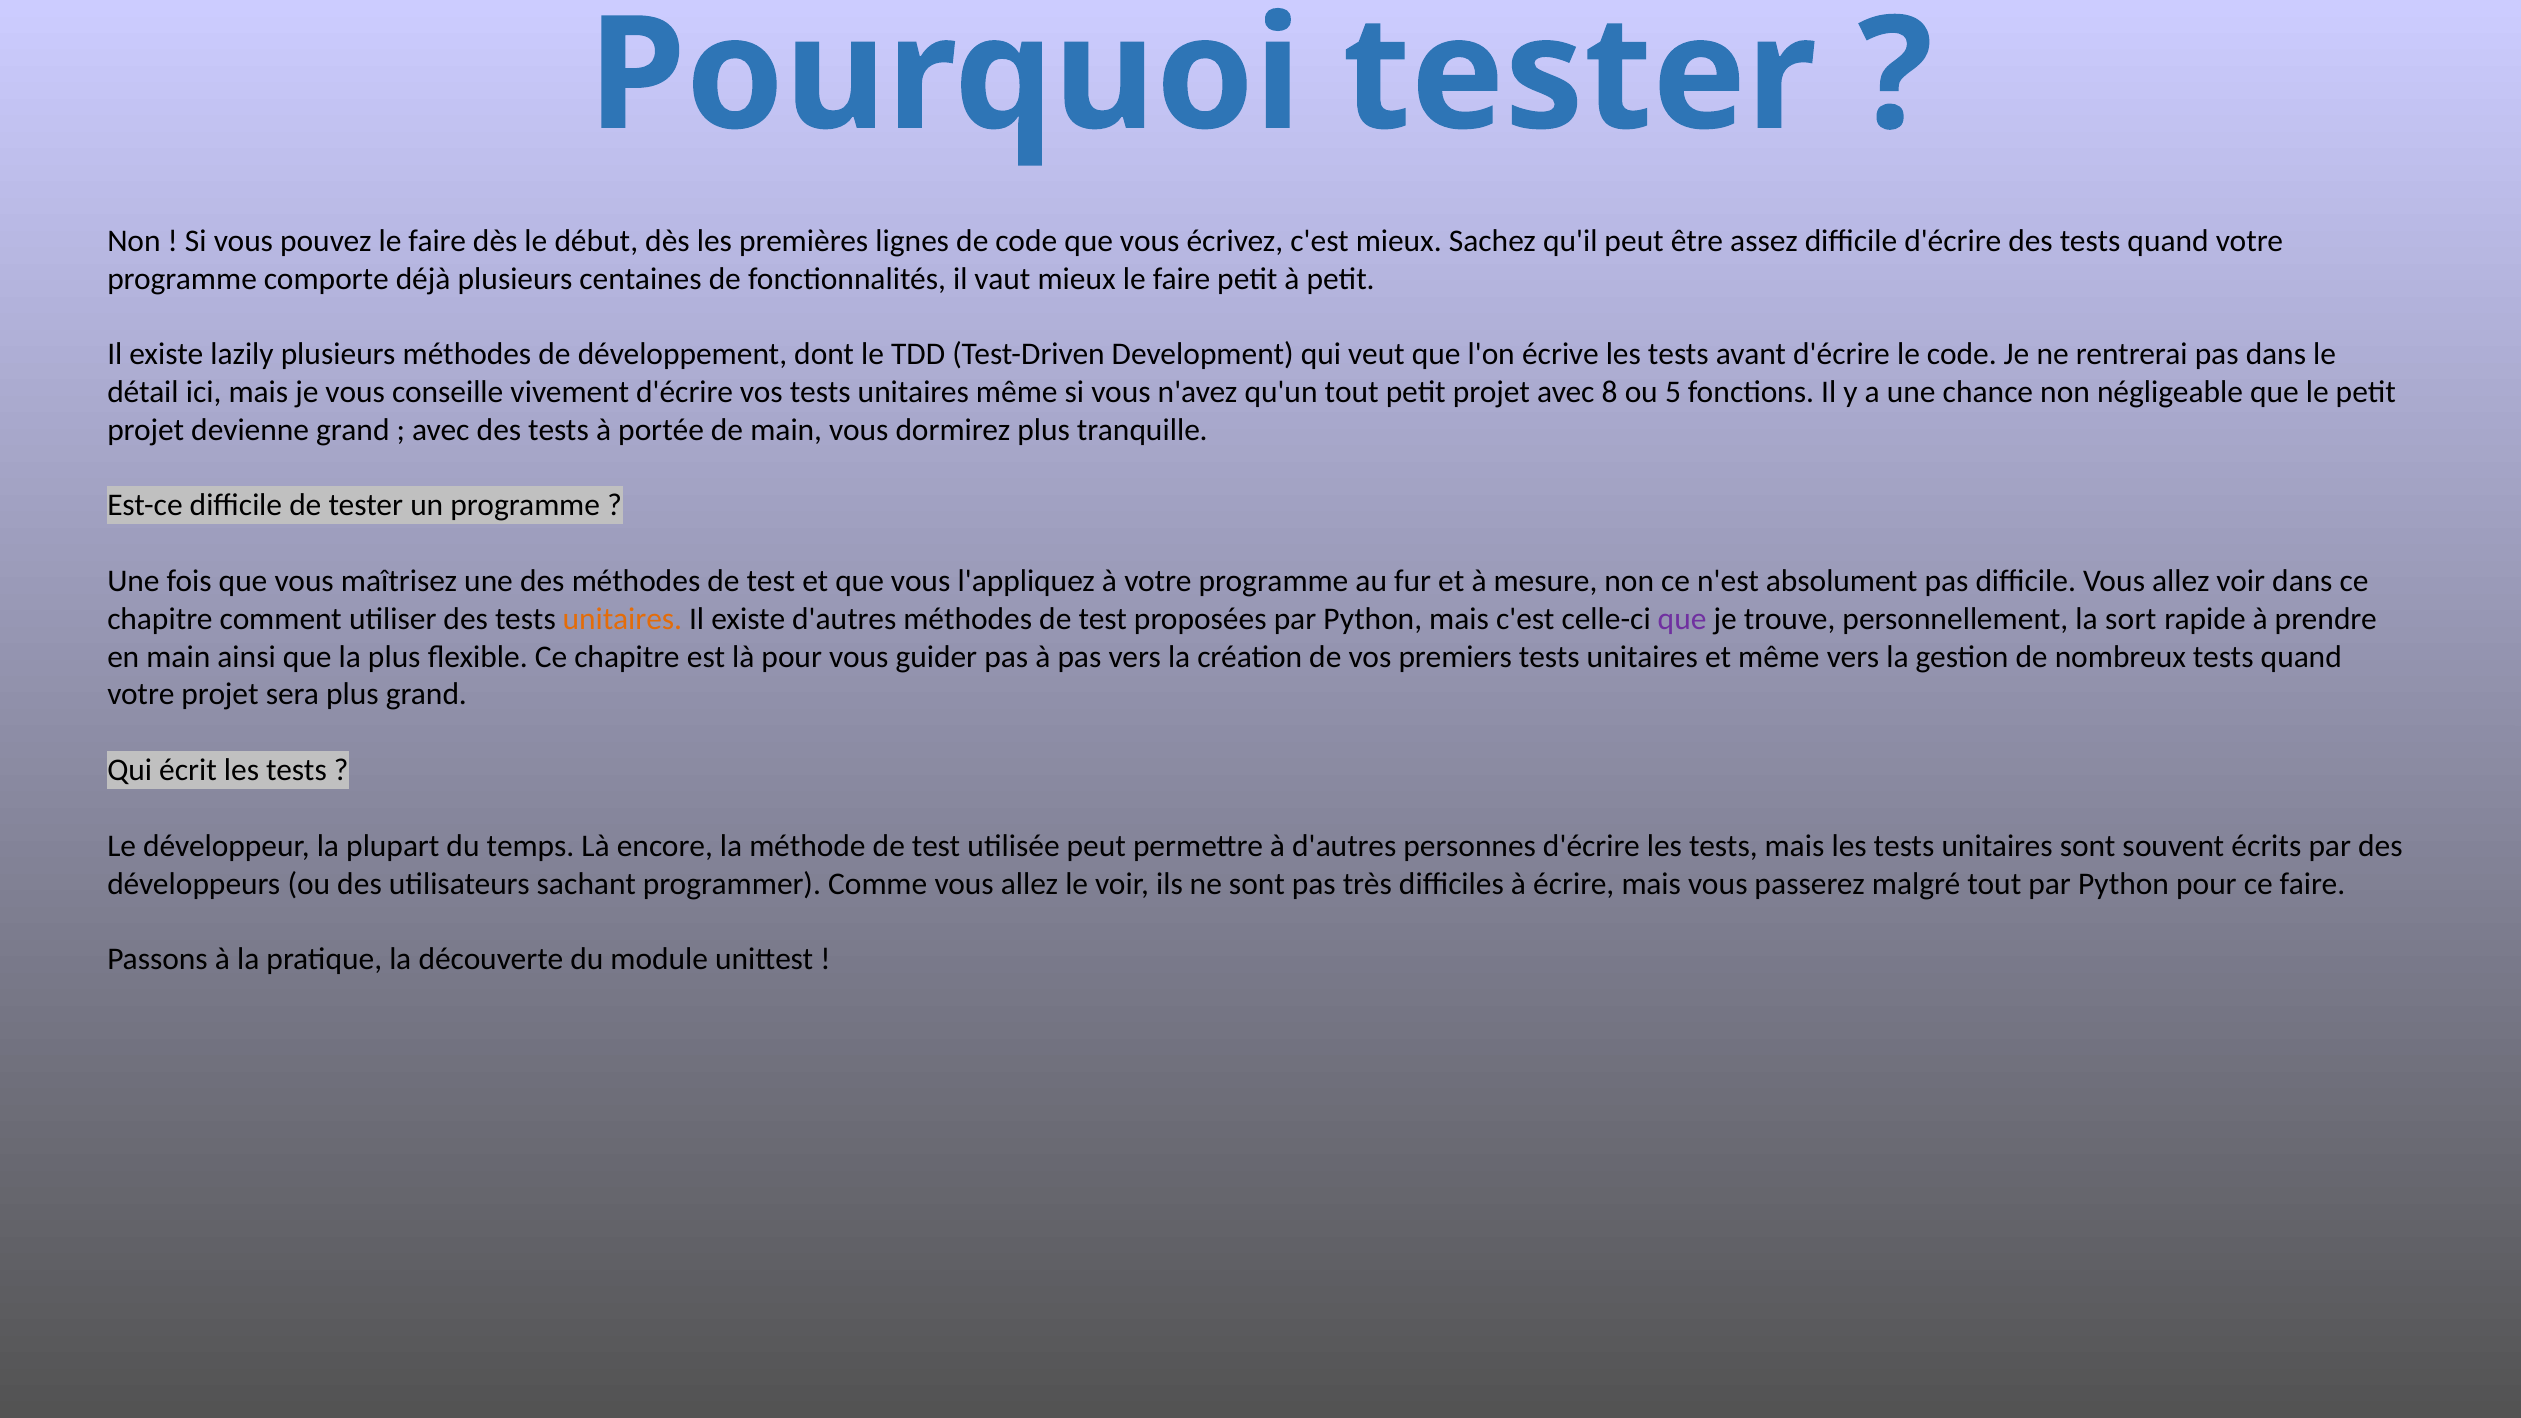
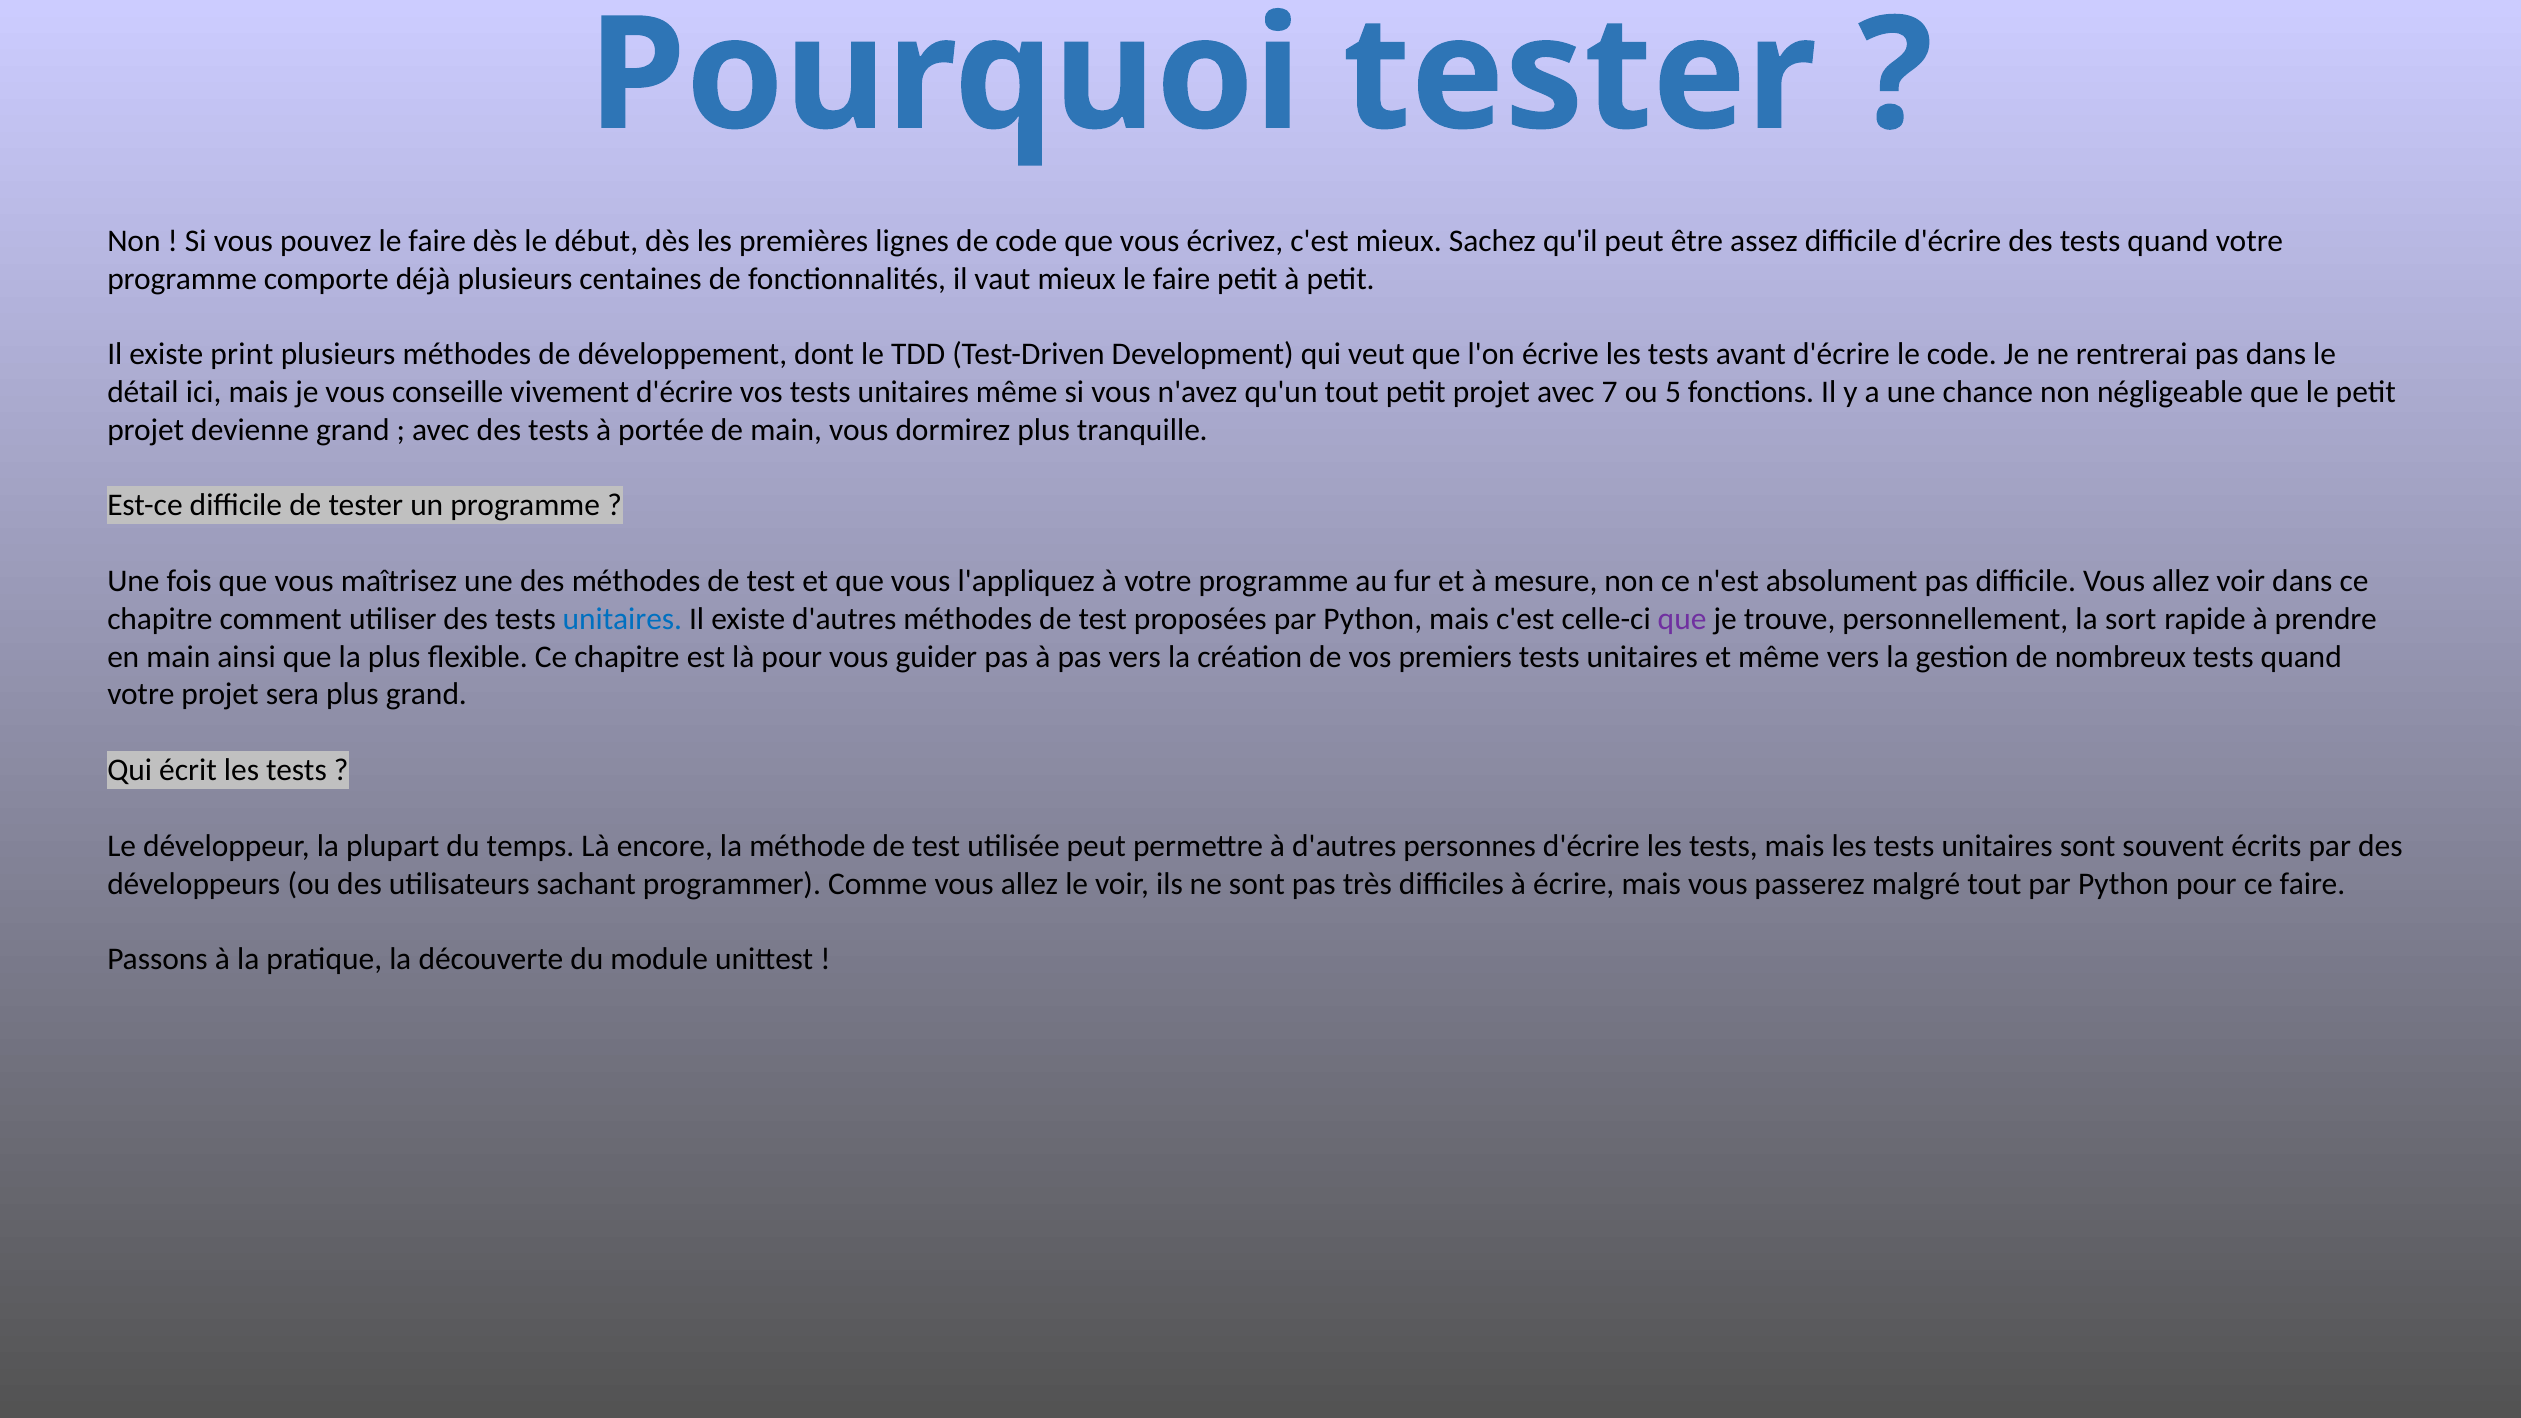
lazily: lazily -> print (242, 354)
8: 8 -> 7 (1610, 392)
unitaires colour: orange -> blue (622, 619)
